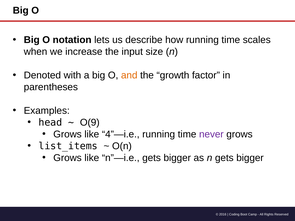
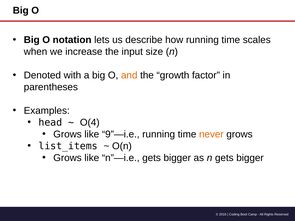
O(9: O(9 -> O(4 (90, 123)
4”—i.e: 4”—i.e -> 9”—i.e (121, 134)
never colour: purple -> orange (211, 134)
